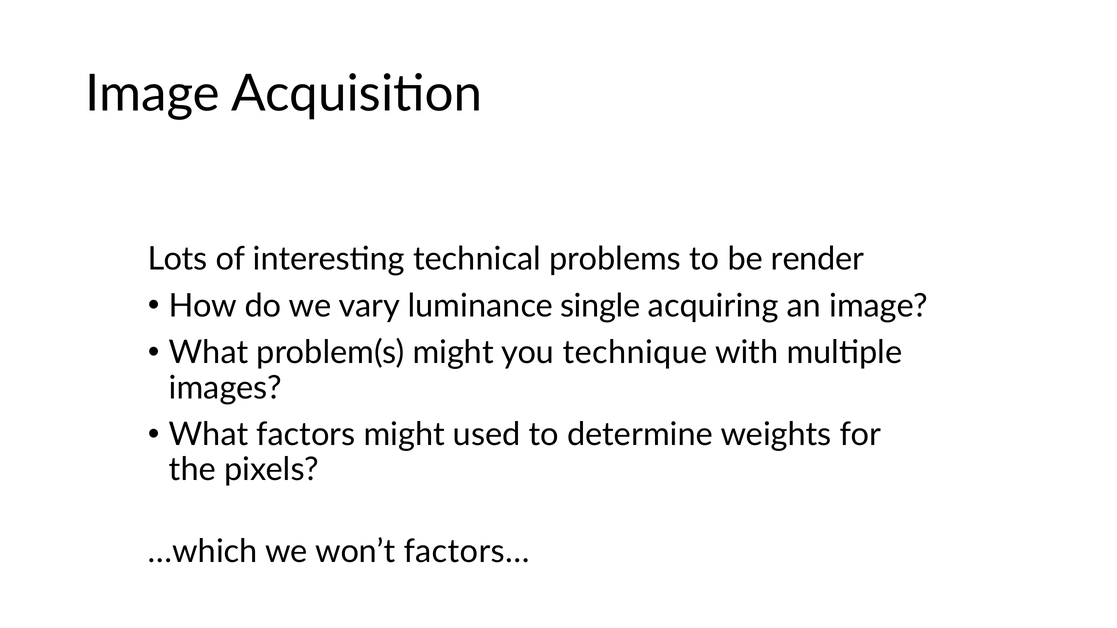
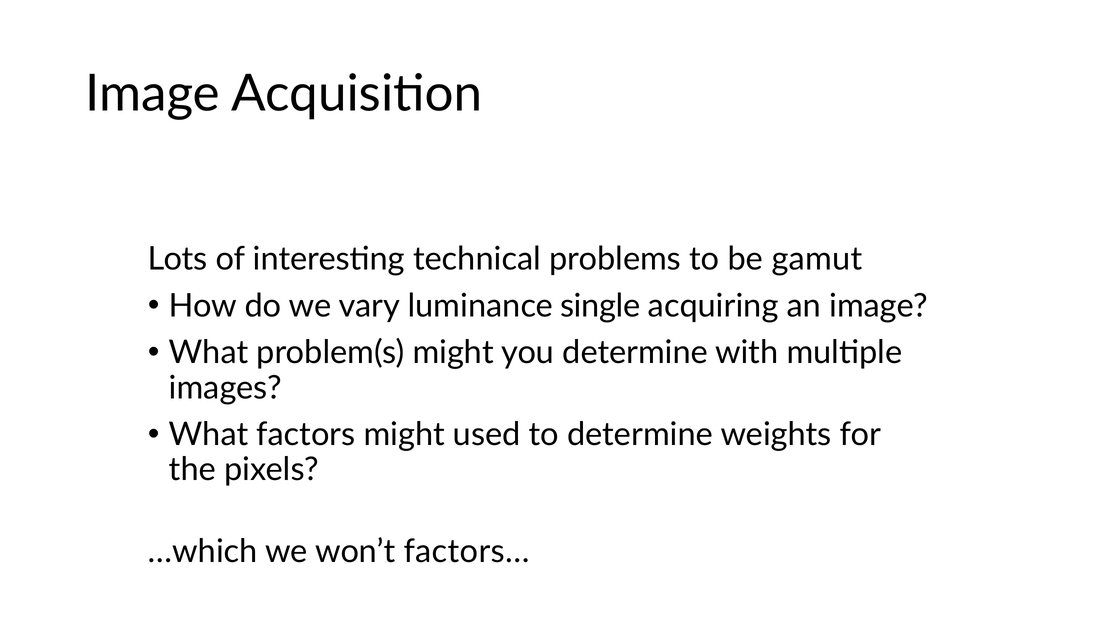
render: render -> gamut (817, 259)
you technique: technique -> determine (635, 353)
